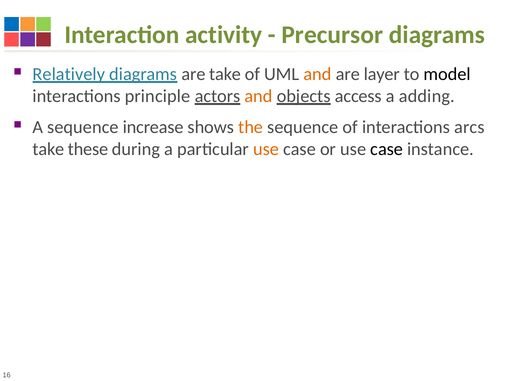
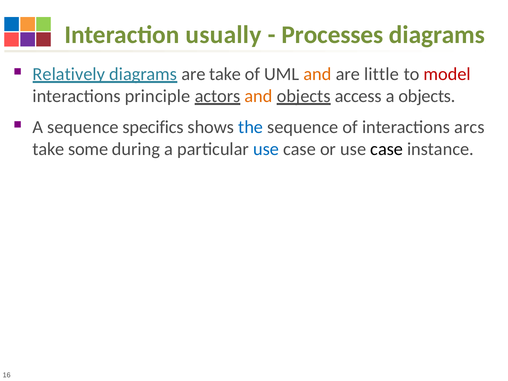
activity: activity -> usually (224, 35)
Precursor: Precursor -> Processes (332, 35)
layer: layer -> little (382, 74)
model colour: black -> red (447, 74)
a adding: adding -> objects (427, 96)
increase: increase -> specifics (153, 127)
the colour: orange -> blue (251, 127)
these: these -> some (88, 149)
use colour: orange -> blue (266, 149)
